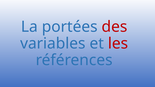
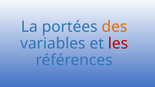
des colour: red -> orange (114, 27)
